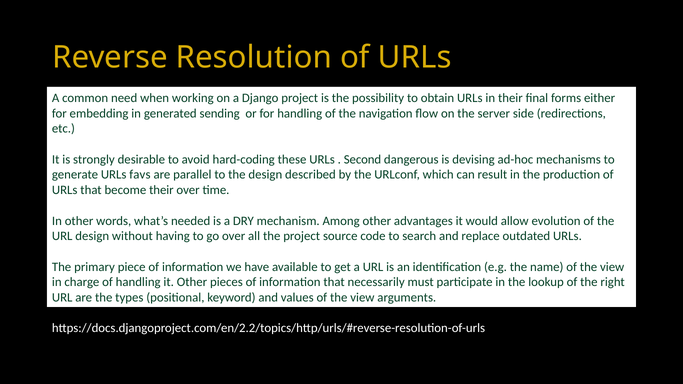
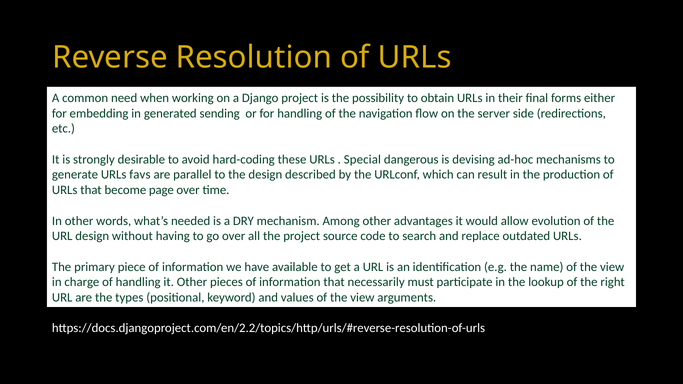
Second: Second -> Special (362, 159)
become their: their -> page (161, 190)
